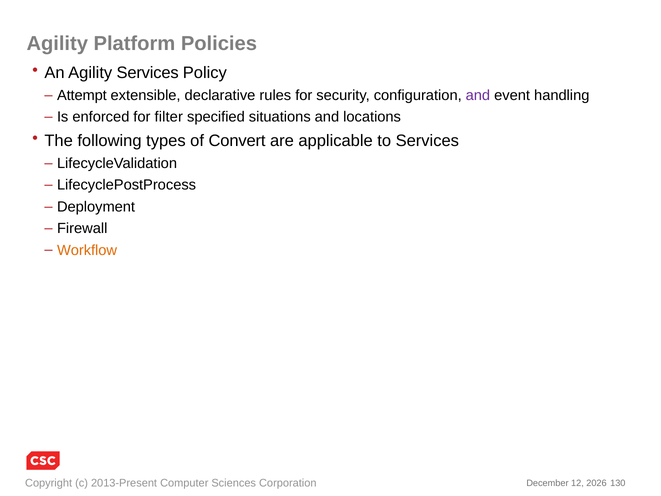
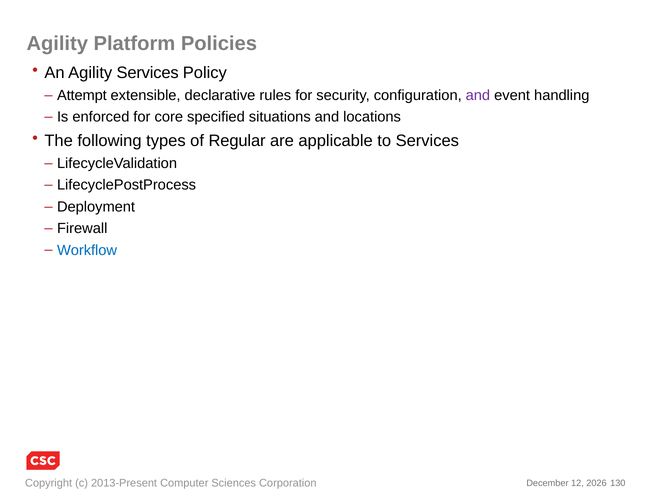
filter: filter -> core (169, 117)
Convert: Convert -> Regular (237, 140)
Workflow colour: orange -> blue (87, 250)
